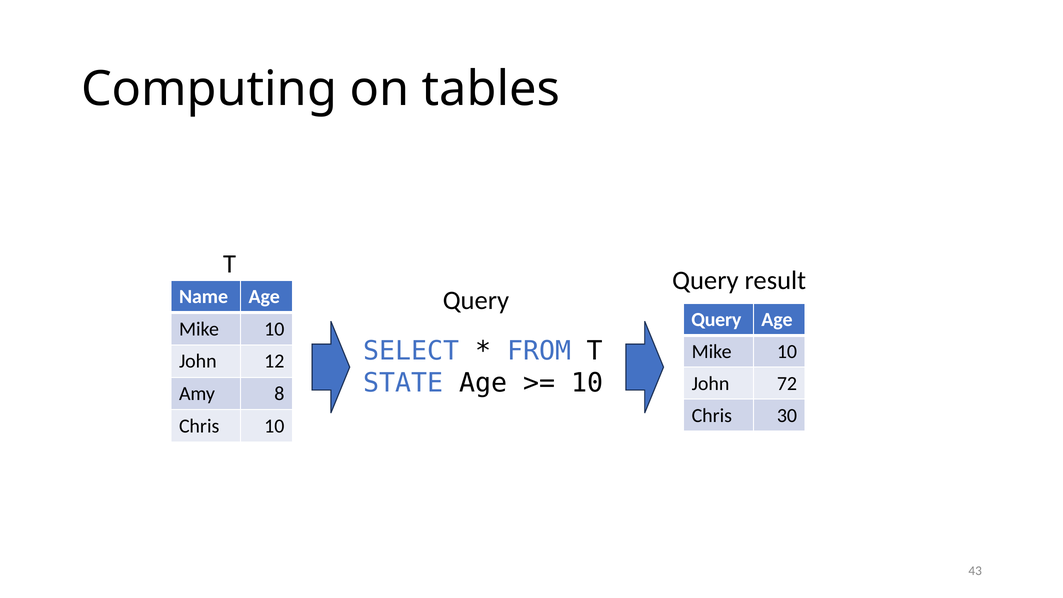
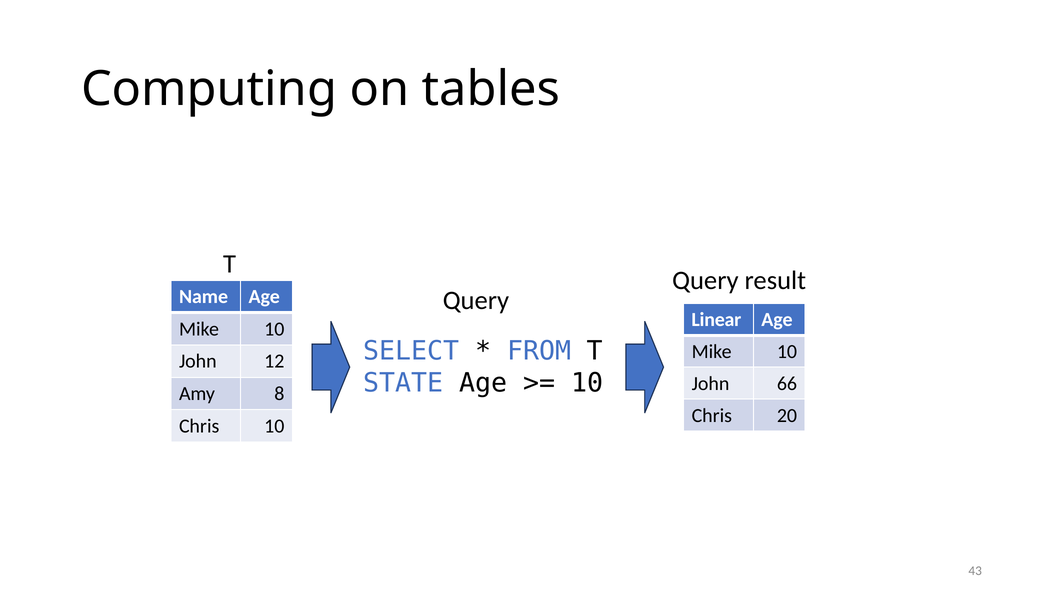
Query: Query -> Linear (716, 320)
72: 72 -> 66 (787, 384)
30: 30 -> 20 (787, 415)
